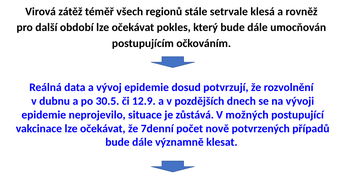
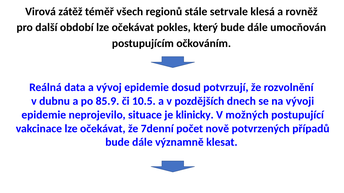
30.5: 30.5 -> 85.9 (107, 101)
12.9: 12.9 -> 10.5 (144, 101)
zůstává: zůstává -> klinicky (195, 115)
